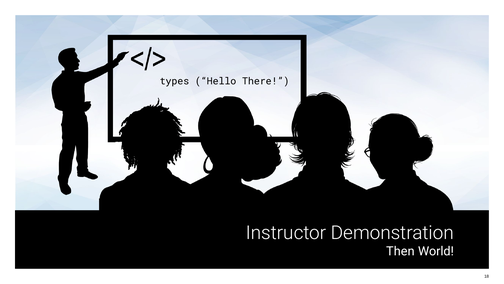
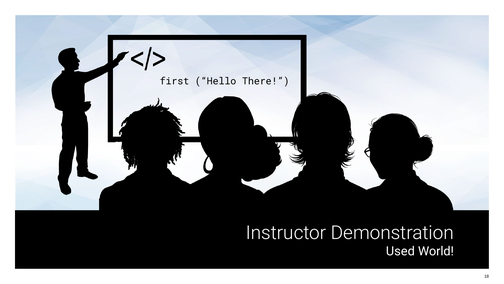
types: types -> first (174, 81)
Then: Then -> Used (400, 251)
